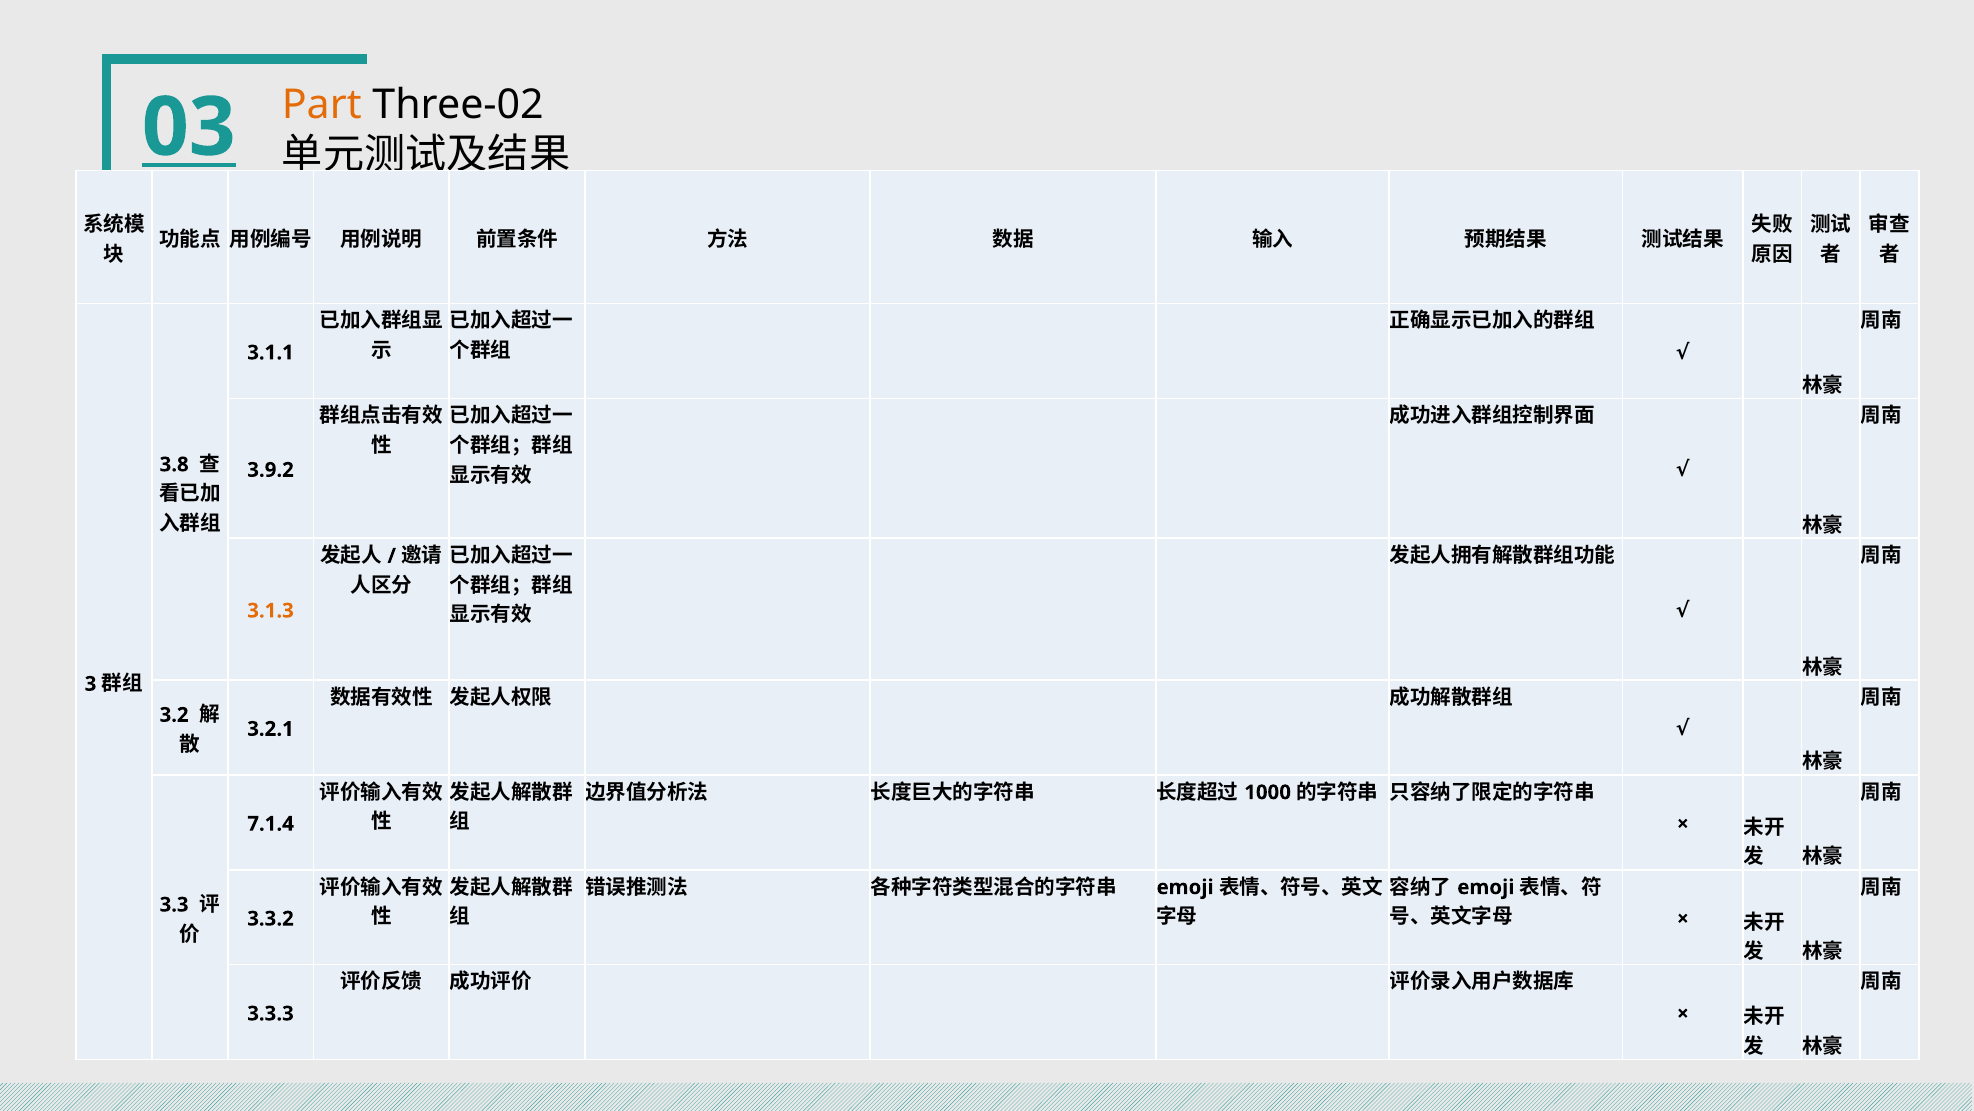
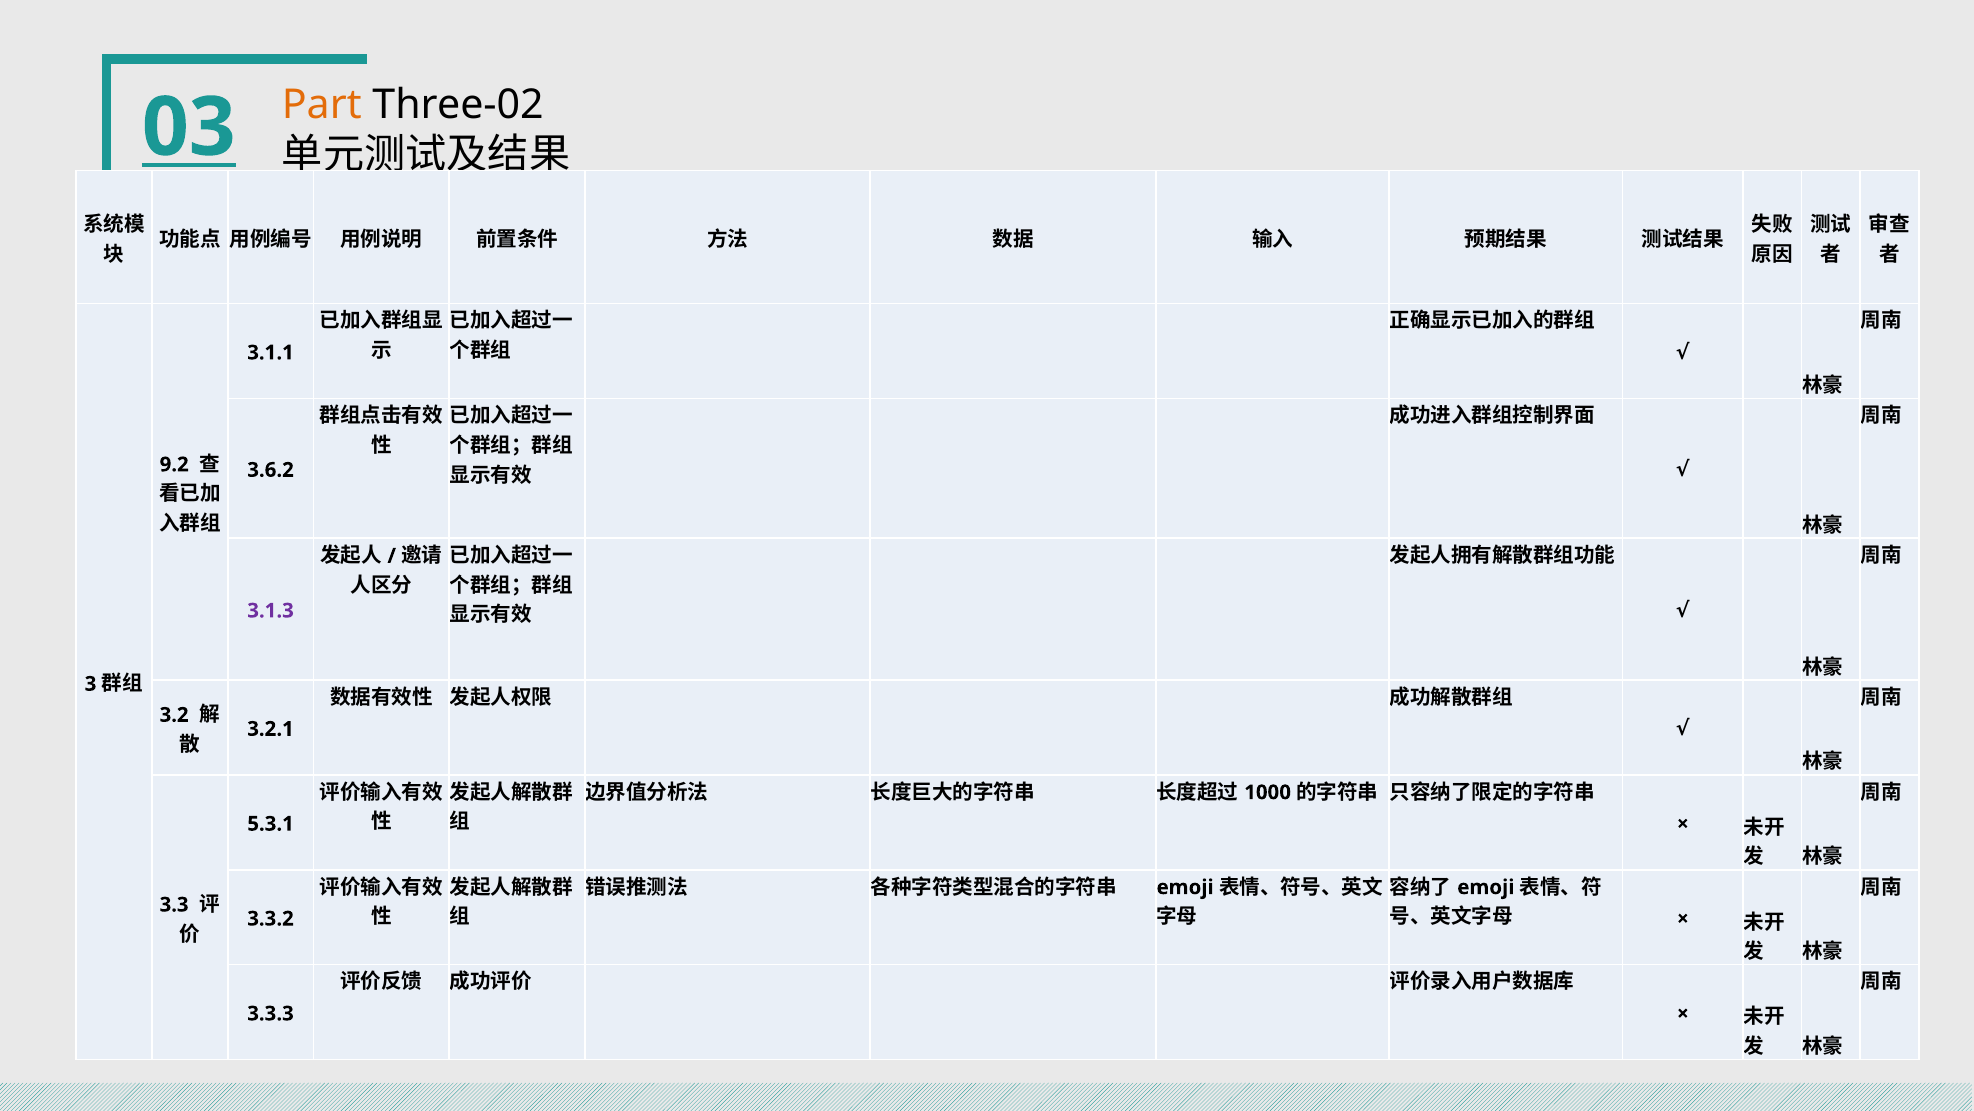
3.8: 3.8 -> 9.2 (174, 464)
3.9.2: 3.9.2 -> 3.6.2 (271, 470)
3.1.3 colour: orange -> purple (271, 610)
7.1.4: 7.1.4 -> 5.3.1 (271, 823)
